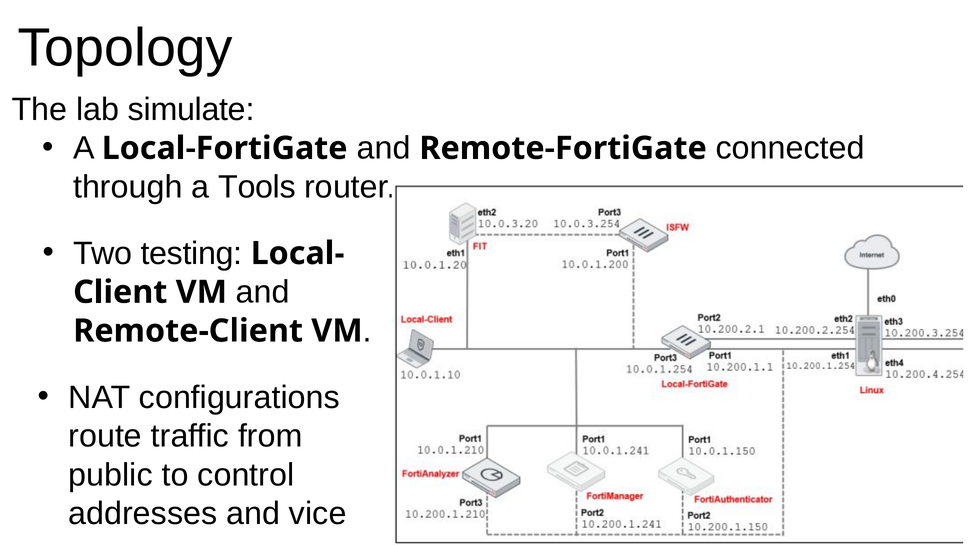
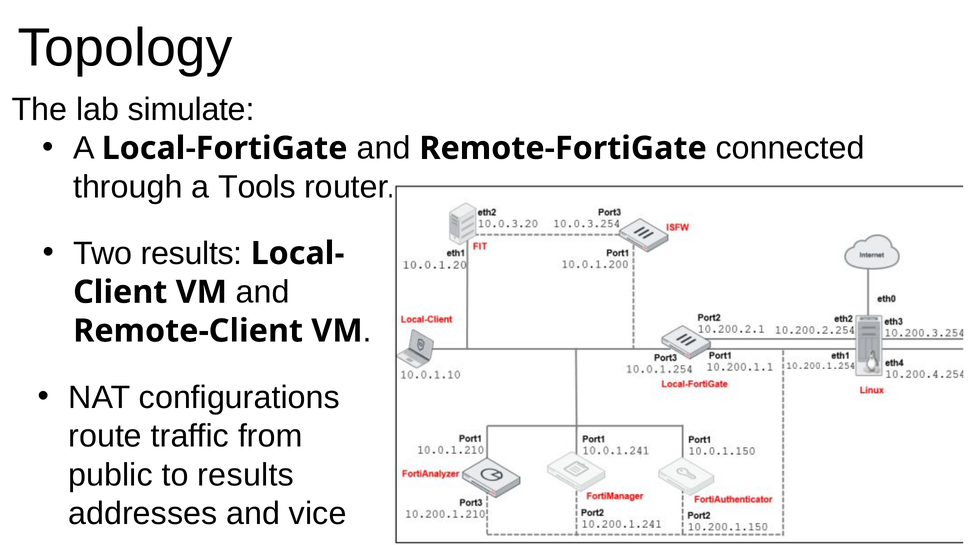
Two testing: testing -> results (192, 253)
to control: control -> results (246, 474)
